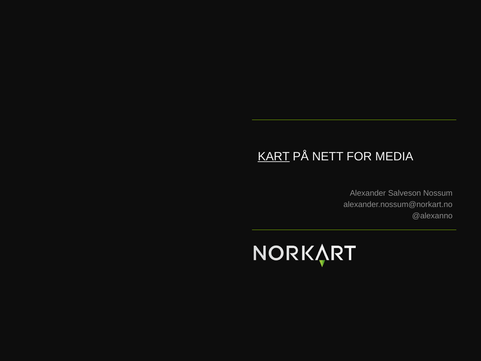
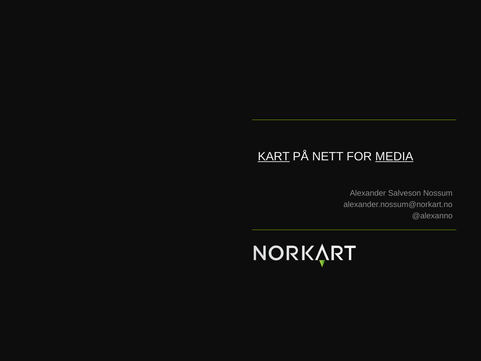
MEDIA underline: none -> present (394, 156)
